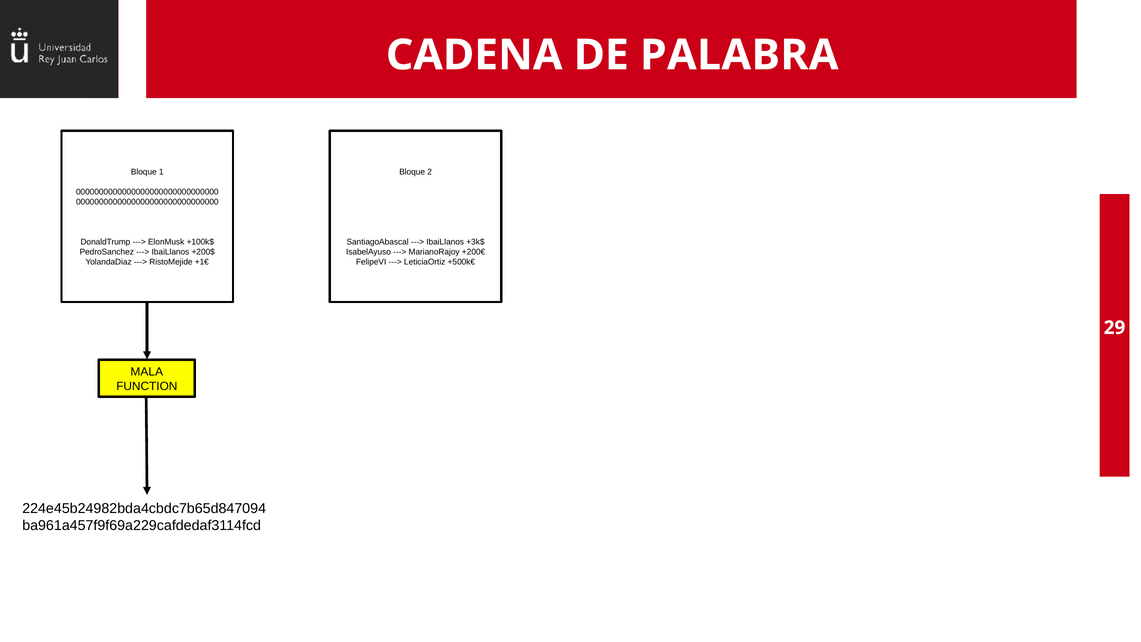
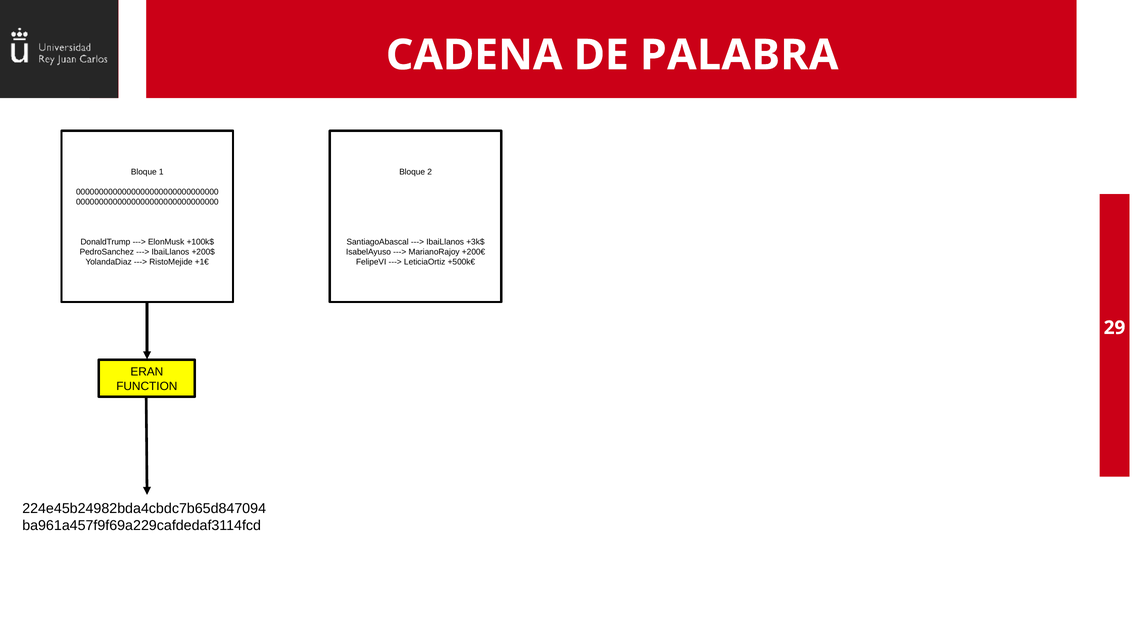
MALA: MALA -> ERAN (147, 372)
